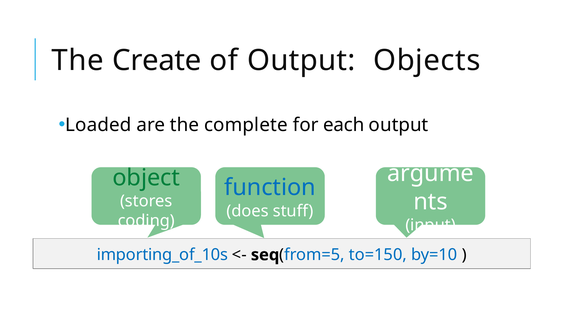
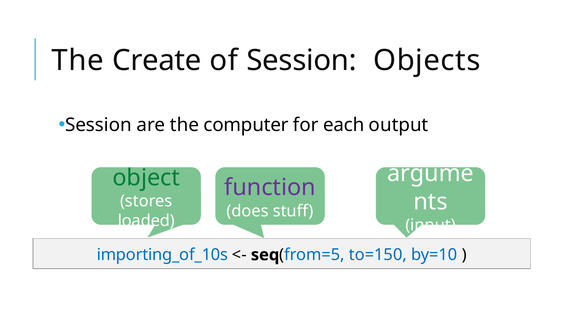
of Output: Output -> Session (302, 61)
Loaded: Loaded -> Session (98, 125)
complete: complete -> computer (246, 125)
function colour: blue -> purple (270, 188)
coding: coding -> loaded (146, 221)
